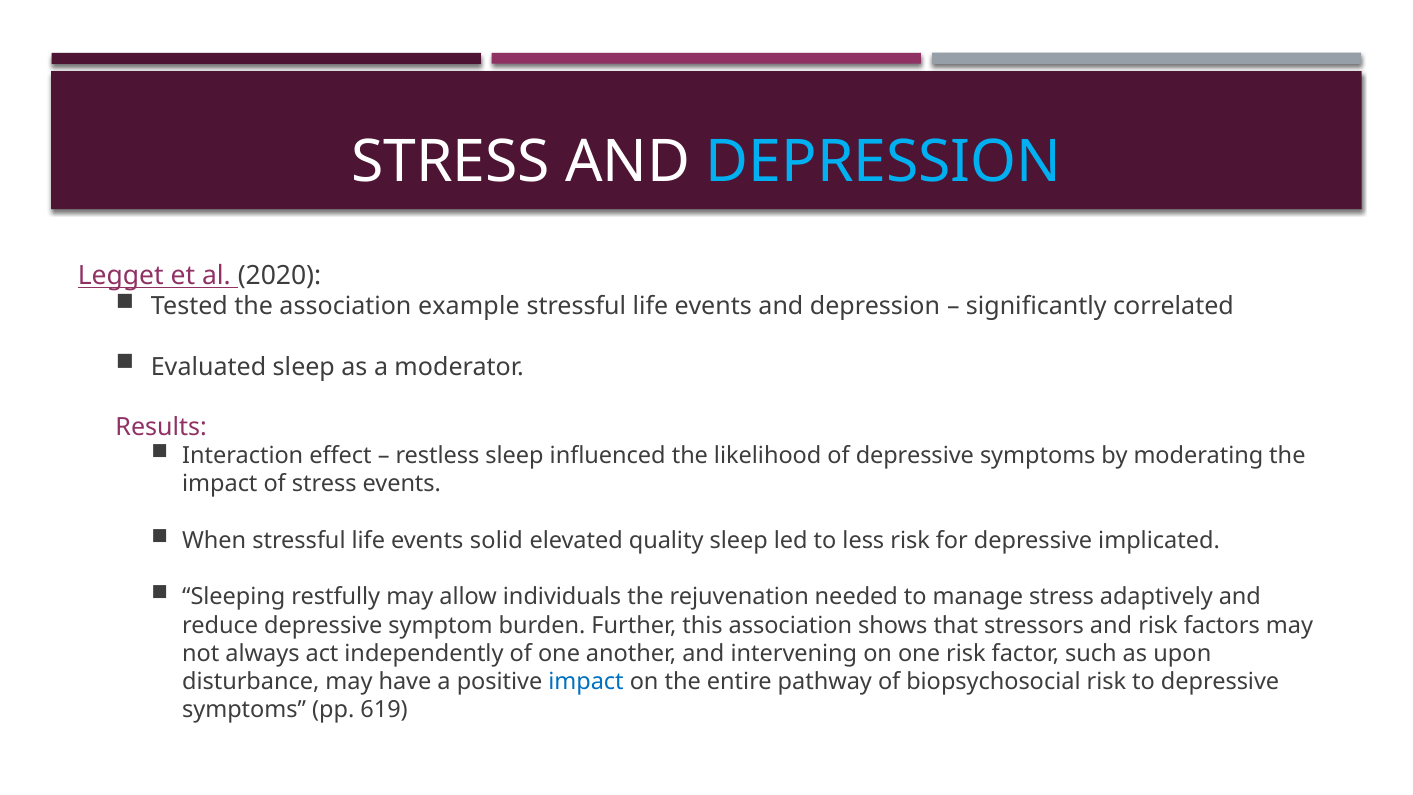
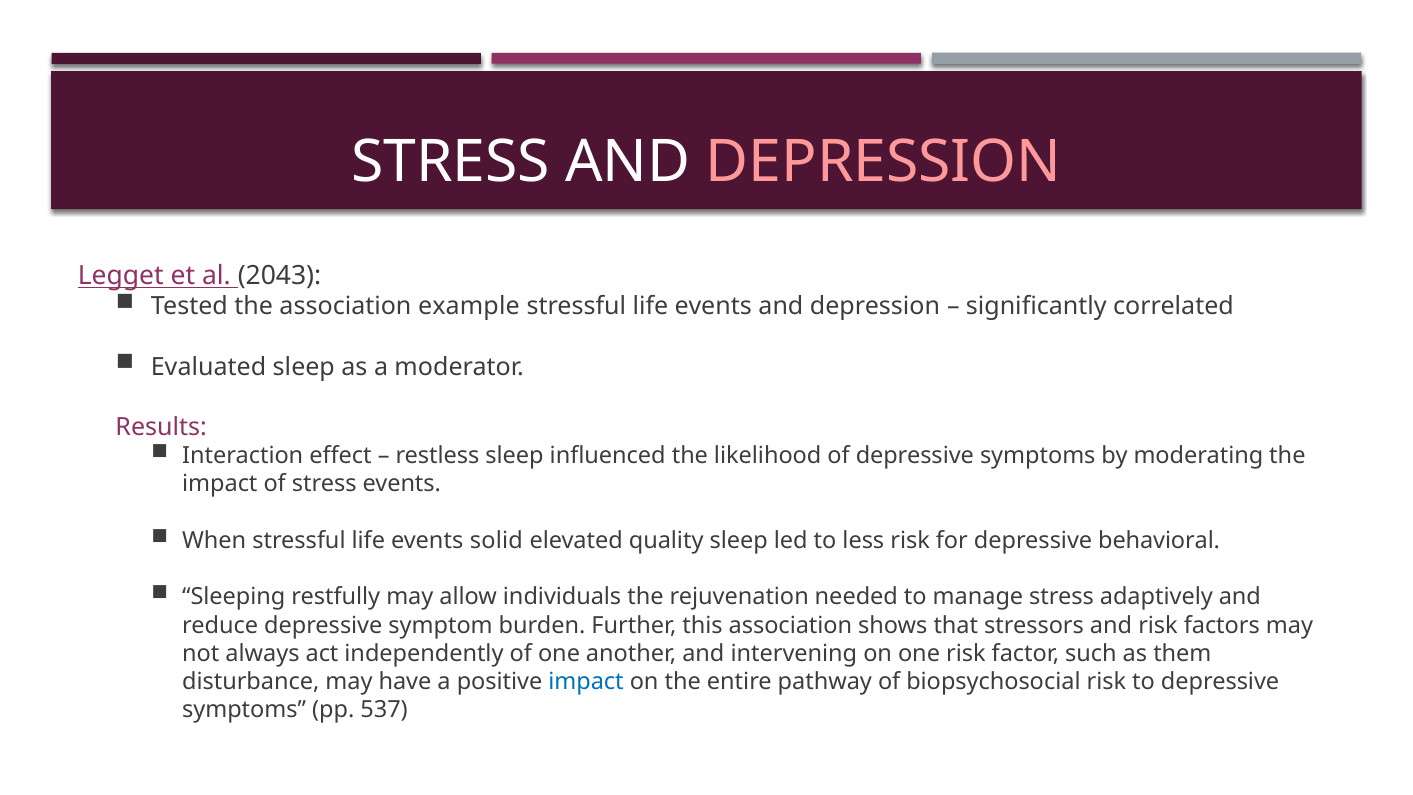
DEPRESSION colour: light blue -> pink (884, 162)
2020: 2020 -> 2043 (280, 276)
implicated: implicated -> behavioral (1159, 541)
upon: upon -> them (1182, 653)
619: 619 -> 537 (384, 710)
